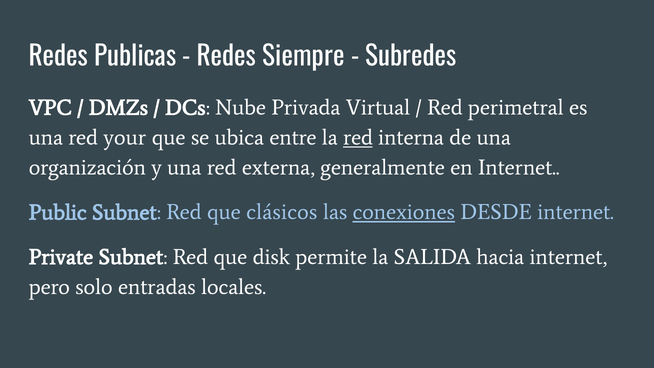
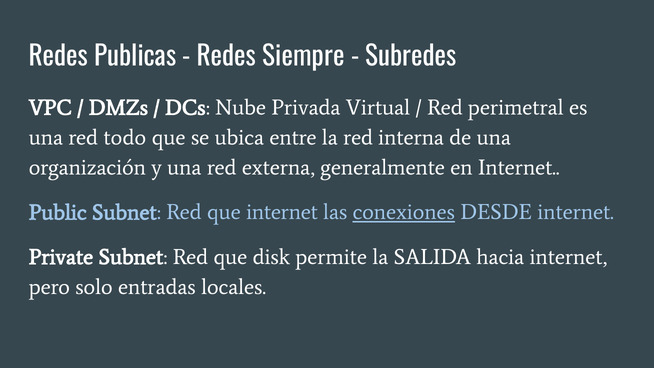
your: your -> todo (125, 138)
red underline: present -> none (358, 138)
que clásicos: clásicos -> internet (282, 212)
